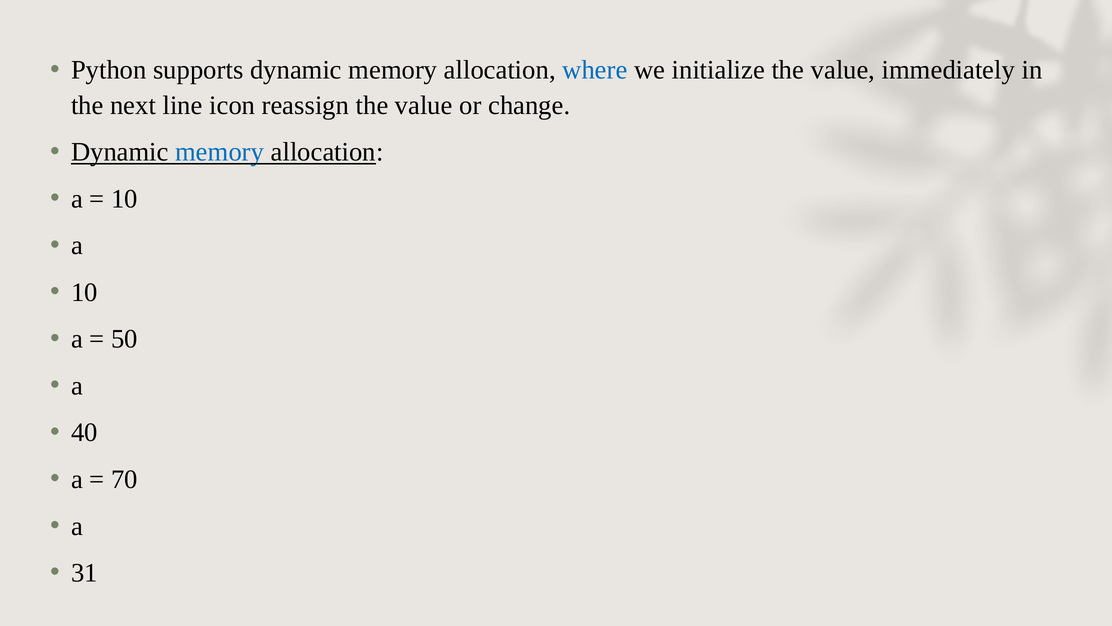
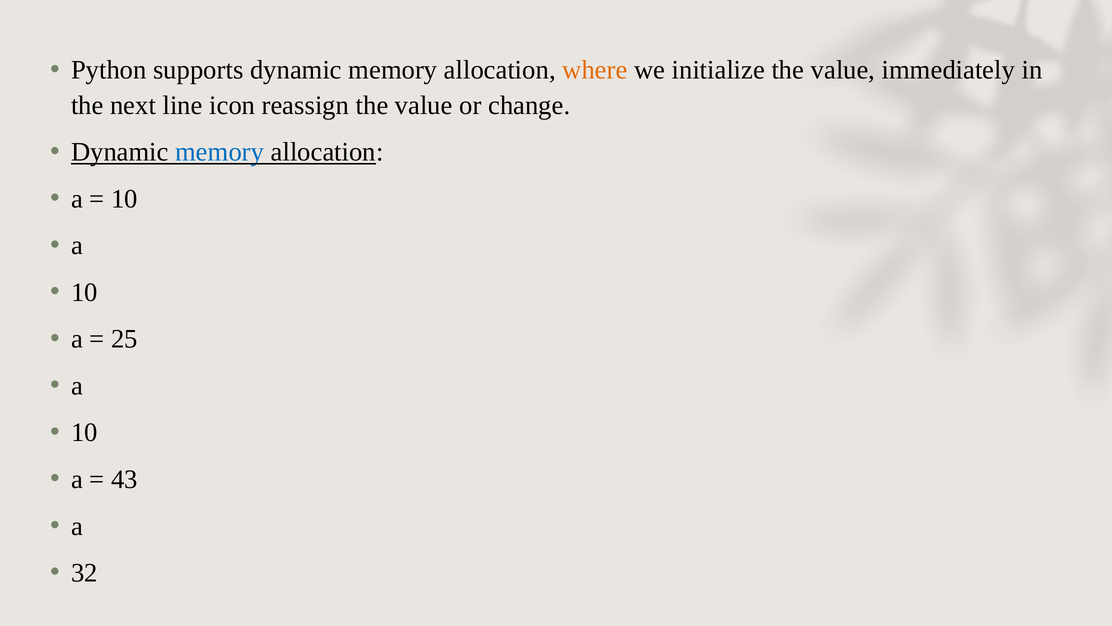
where colour: blue -> orange (595, 70)
50: 50 -> 25 (124, 339)
40: 40 -> 10 (84, 432)
70: 70 -> 43 (124, 479)
31: 31 -> 32 (84, 573)
